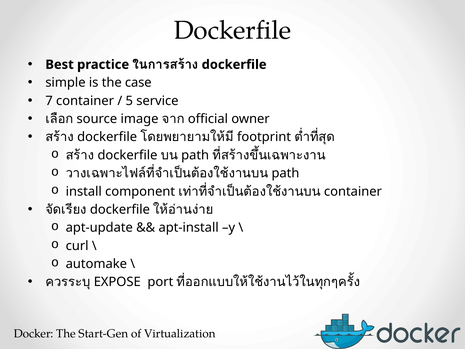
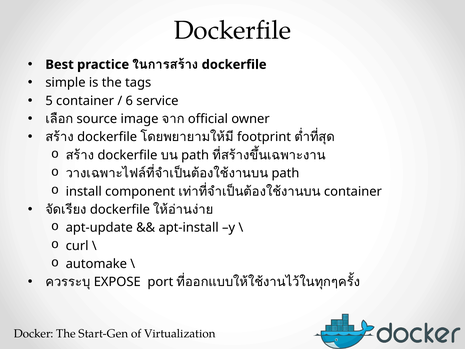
case: case -> tags (138, 83)
7: 7 -> 5 (49, 101)
5: 5 -> 6 (129, 101)
